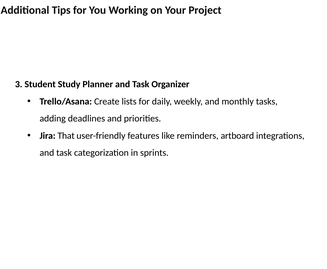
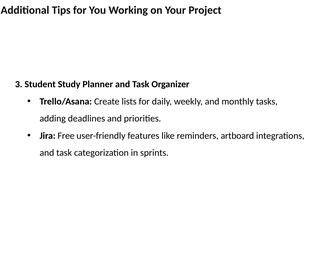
That: That -> Free (66, 136)
